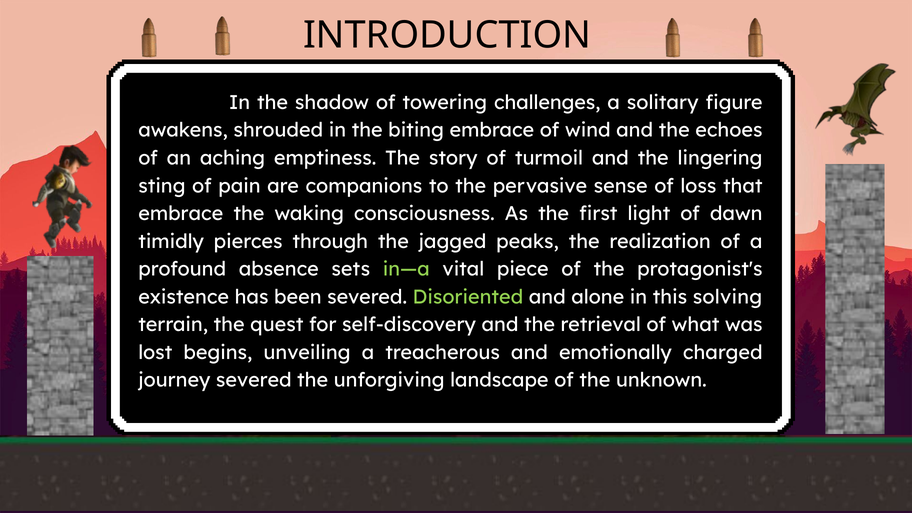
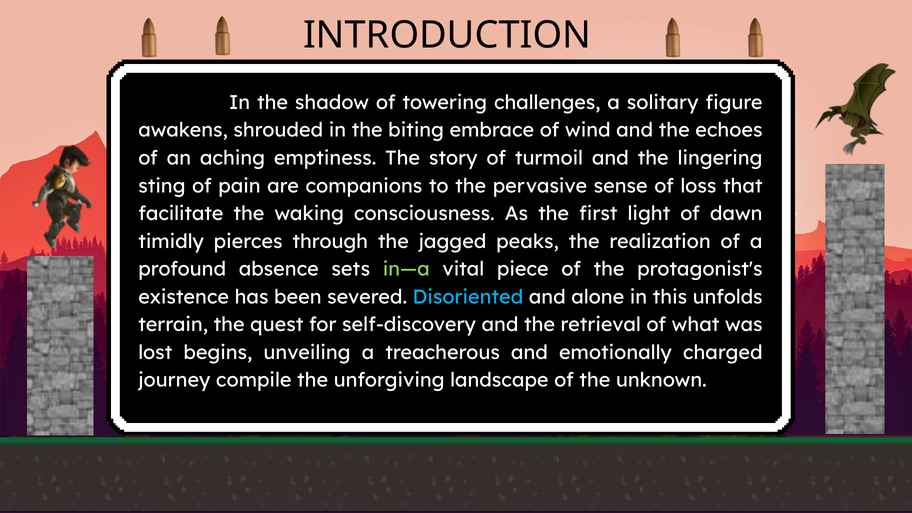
embrace: embrace -> facilitate (181, 214)
Disoriented colour: light green -> light blue (468, 297)
solving: solving -> unfolds (728, 297)
journey severed: severed -> compile (254, 380)
